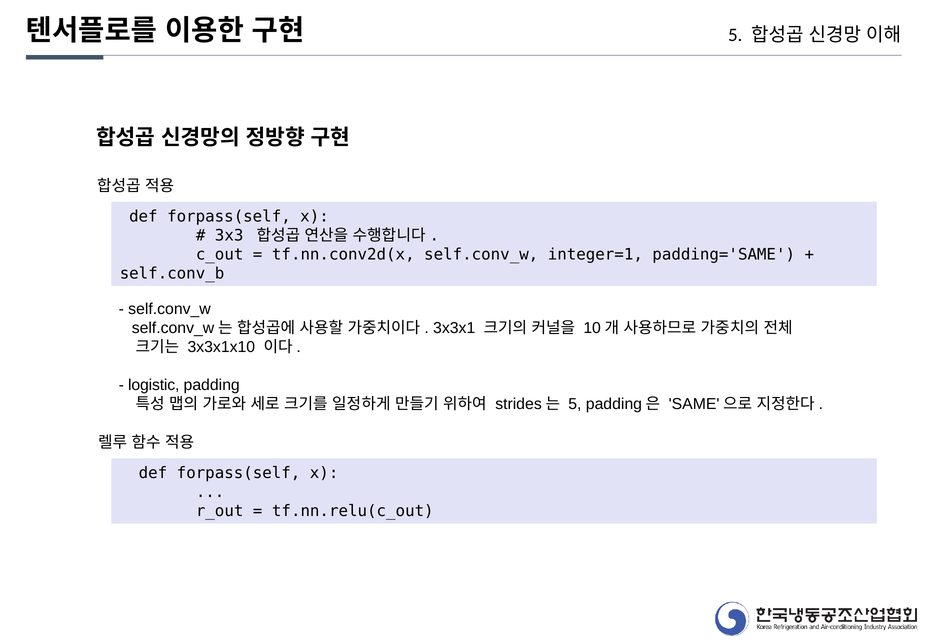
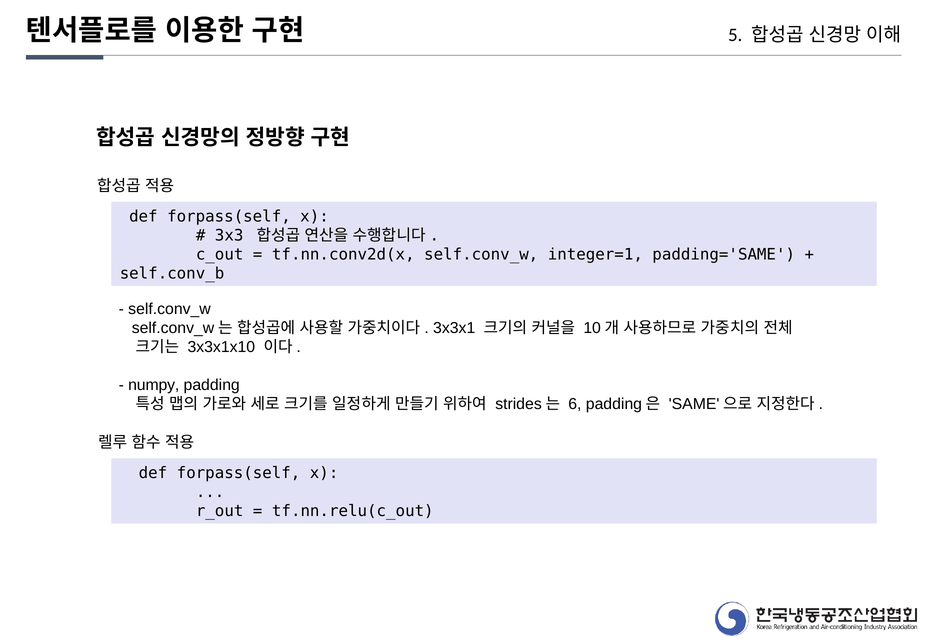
logistic: logistic -> numpy (154, 385)
5: 5 -> 6 (575, 404)
